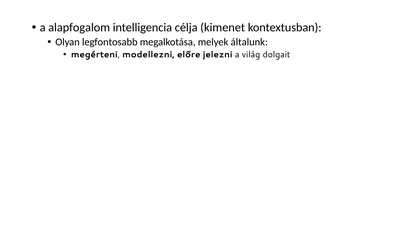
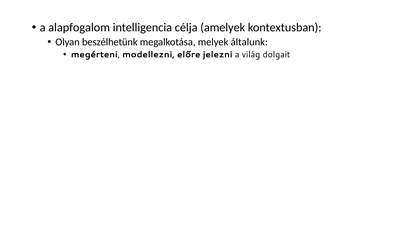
kimenet: kimenet -> amelyek (223, 28)
legfontosabb: legfontosabb -> beszélhetünk (110, 42)
